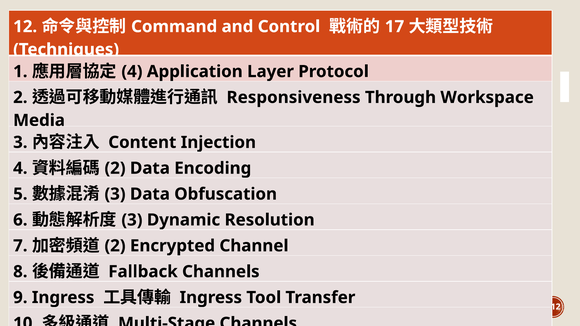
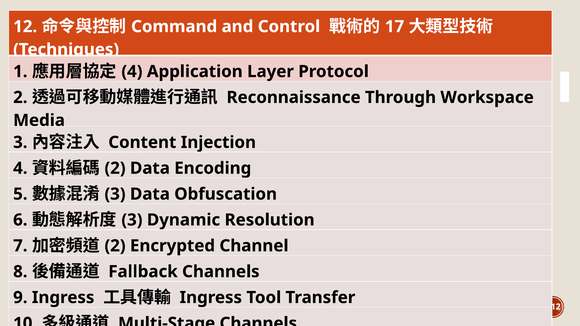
Responsiveness: Responsiveness -> Reconnaissance (294, 97)
